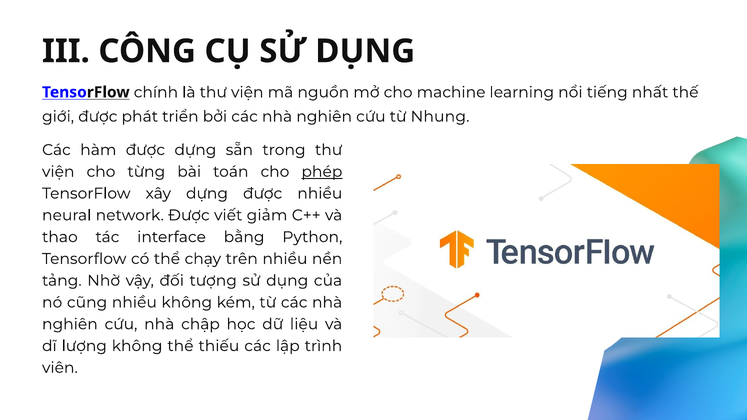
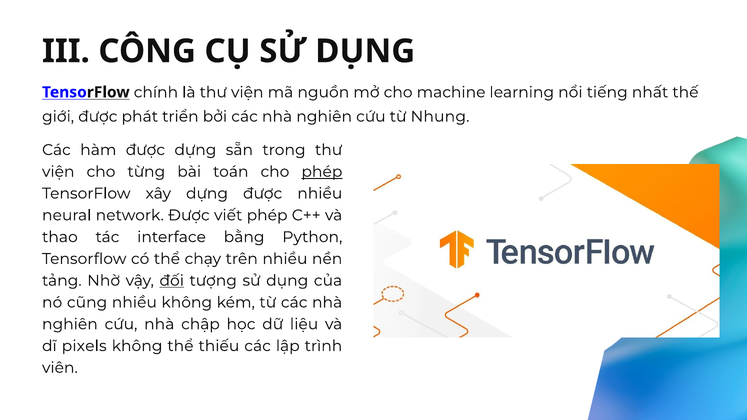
viết giảm: giảm -> phép (267, 215)
đối underline: none -> present (172, 281)
lượng: lượng -> pixels (84, 346)
